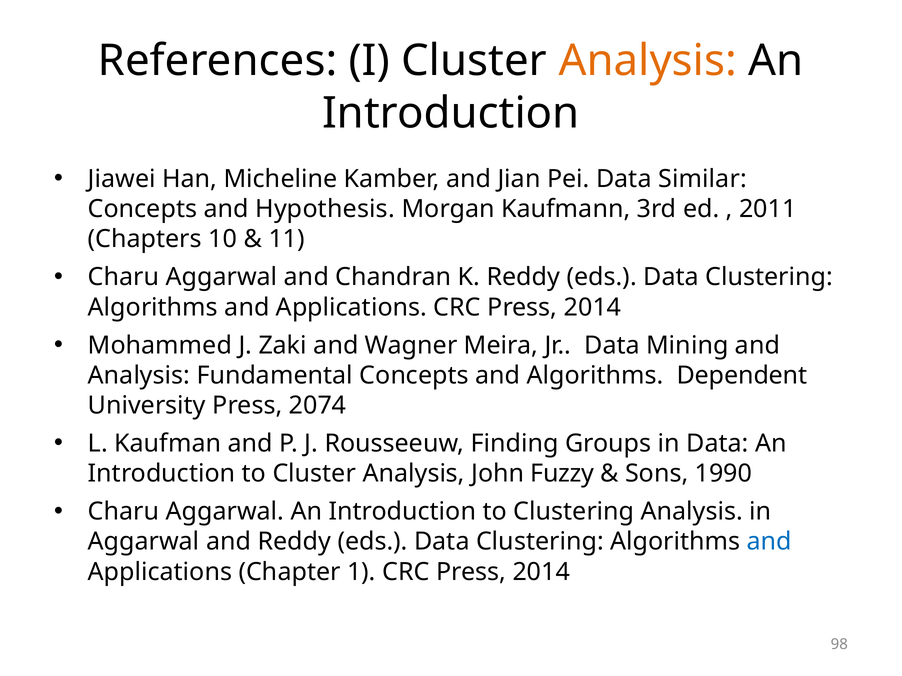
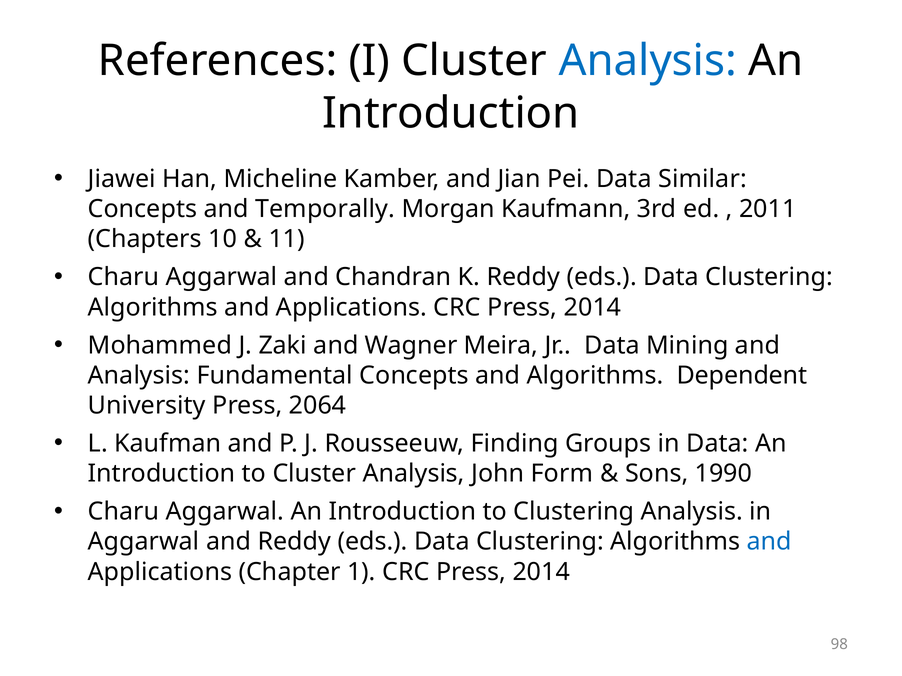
Analysis colour: orange -> blue (648, 61)
Hypothesis: Hypothesis -> Temporally (325, 209)
2074: 2074 -> 2064 (318, 406)
Fuzzy: Fuzzy -> Form (562, 474)
